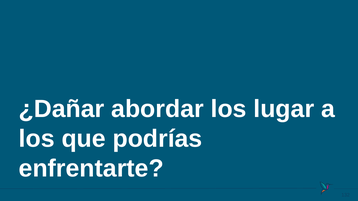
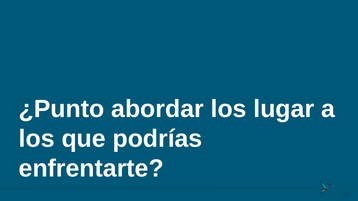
¿Dañar: ¿Dañar -> ¿Punto (62, 109)
